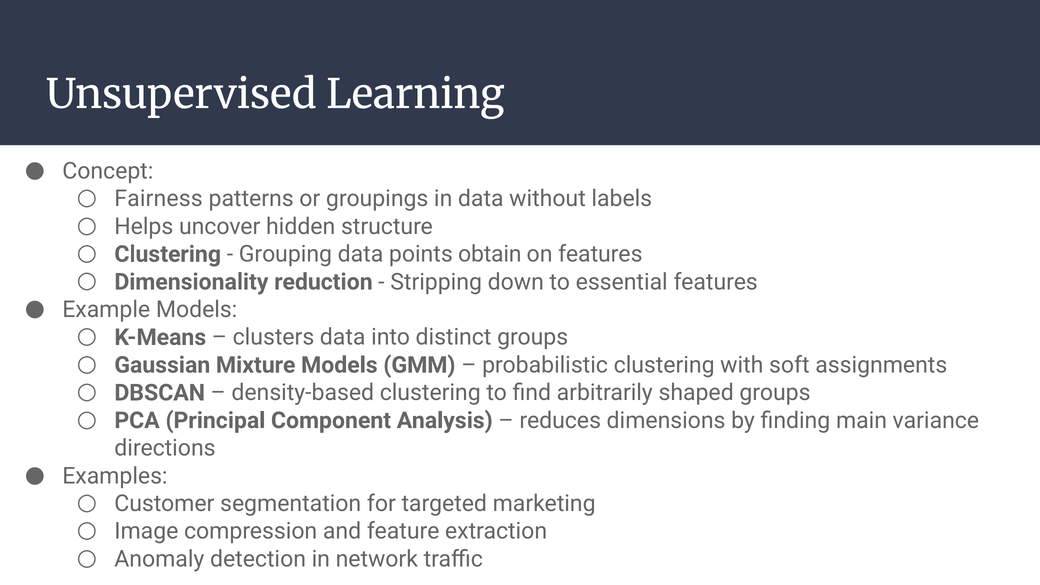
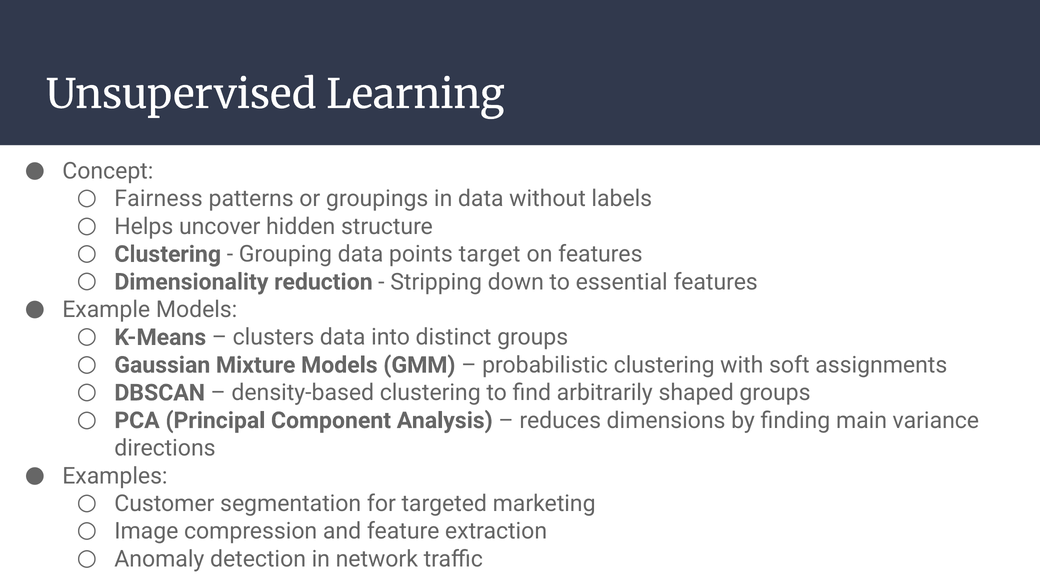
obtain: obtain -> target (490, 254)
